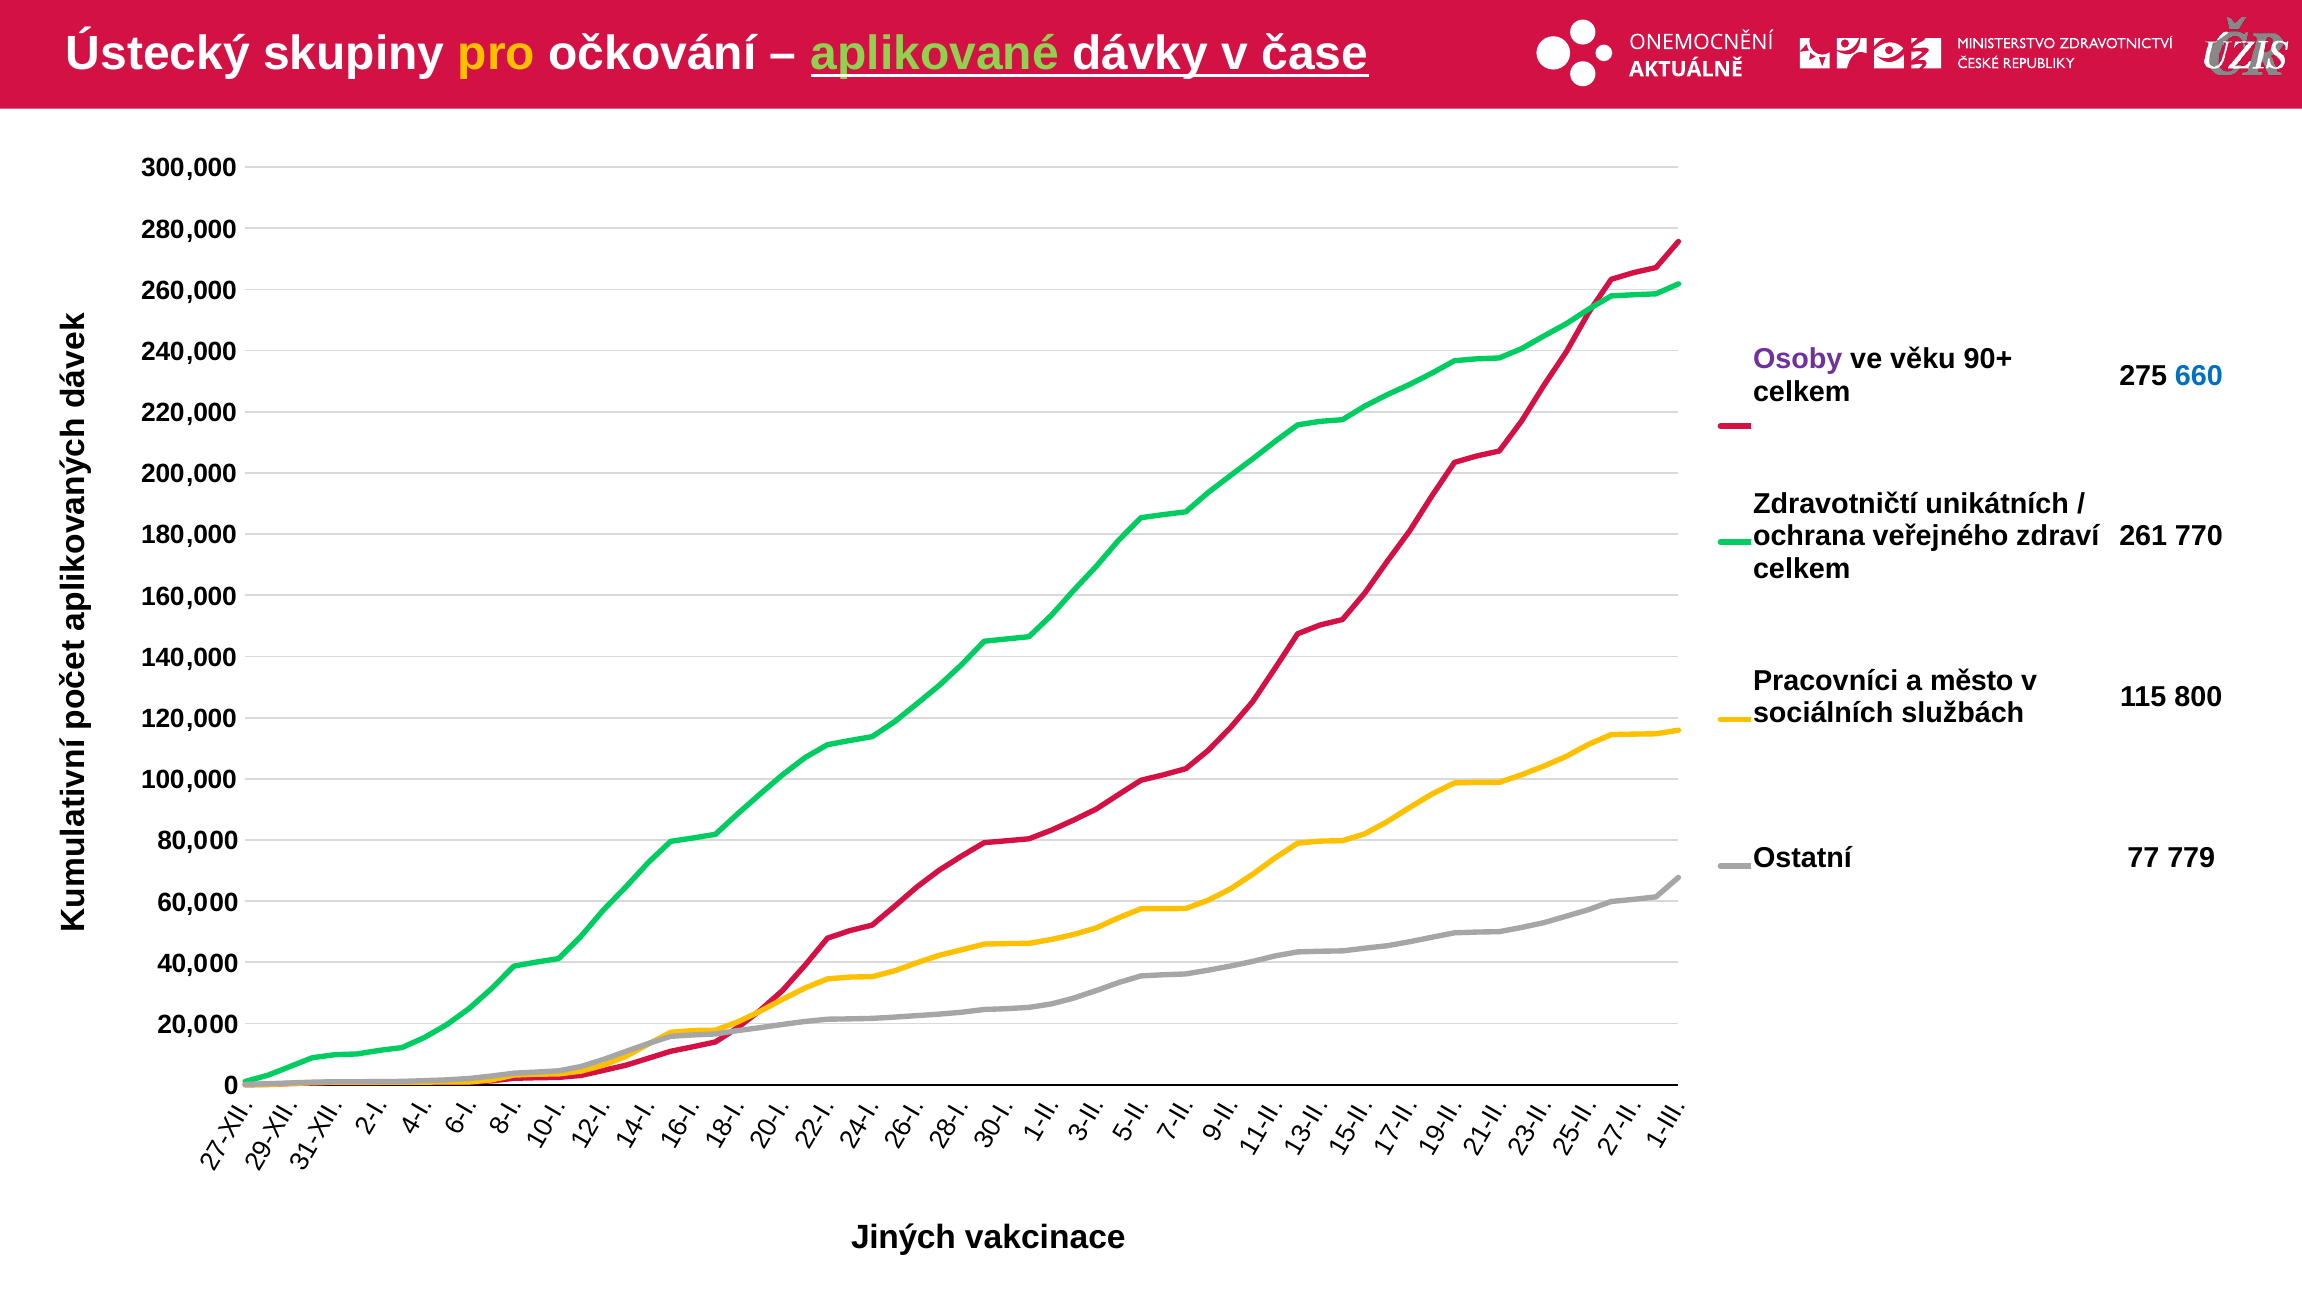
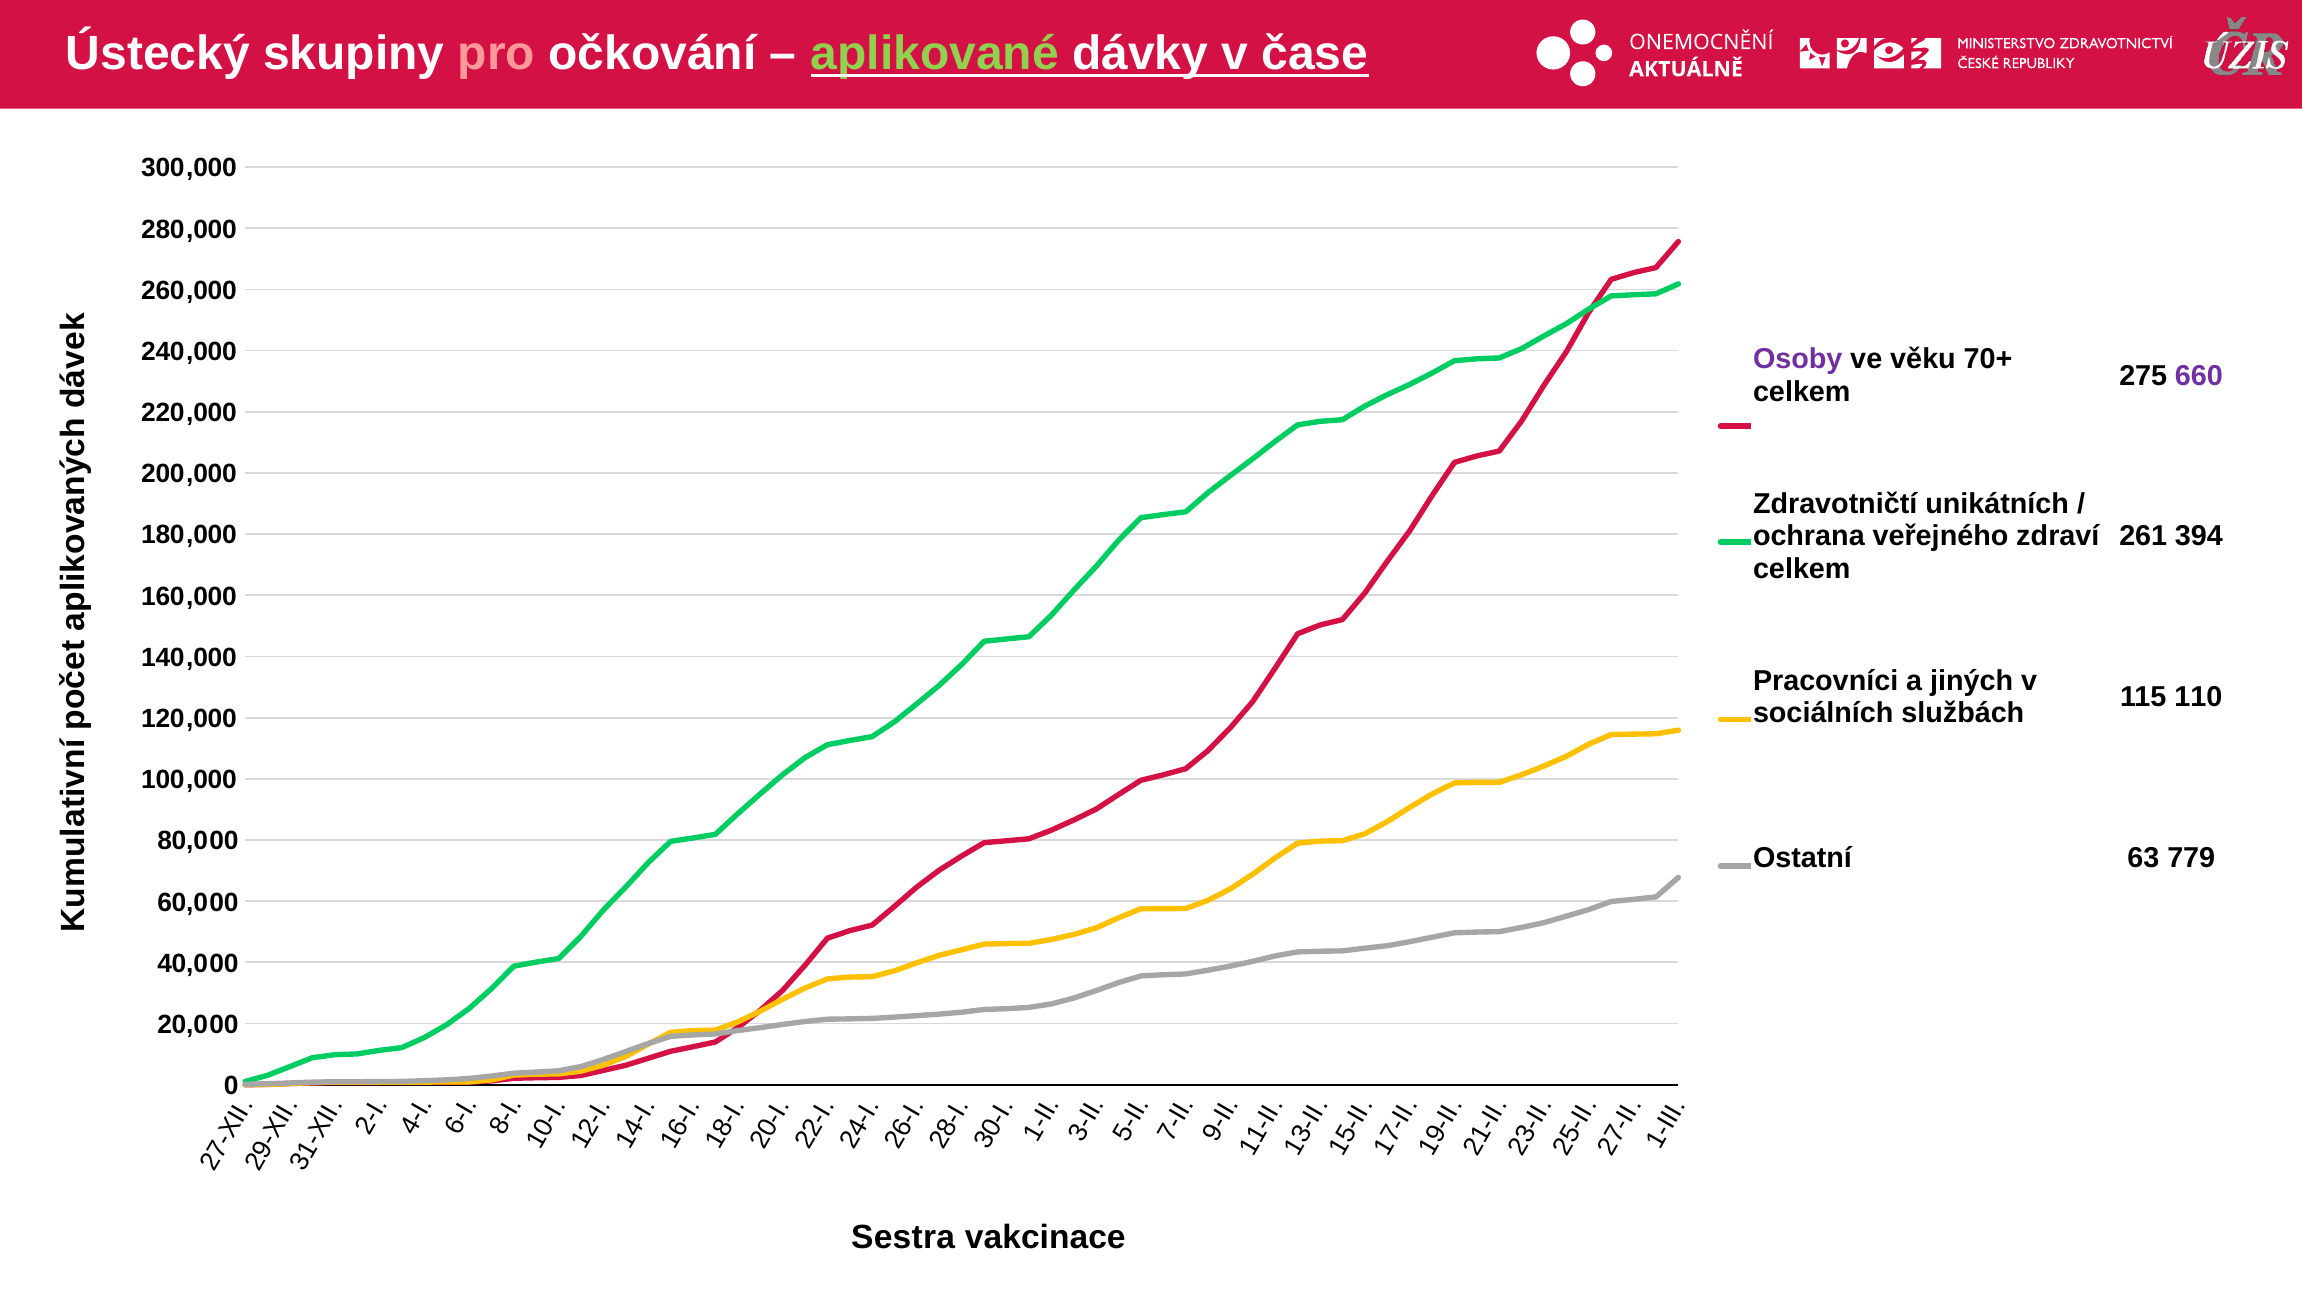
pro colour: yellow -> pink (497, 54)
90+: 90+ -> 70+ (1988, 359)
660 colour: blue -> purple (2199, 376)
770: 770 -> 394 (2199, 536)
město: město -> jiných (1972, 681)
800: 800 -> 110 (2198, 697)
77: 77 -> 63 (2143, 858)
Jiných: Jiných -> Sestra (903, 1237)
